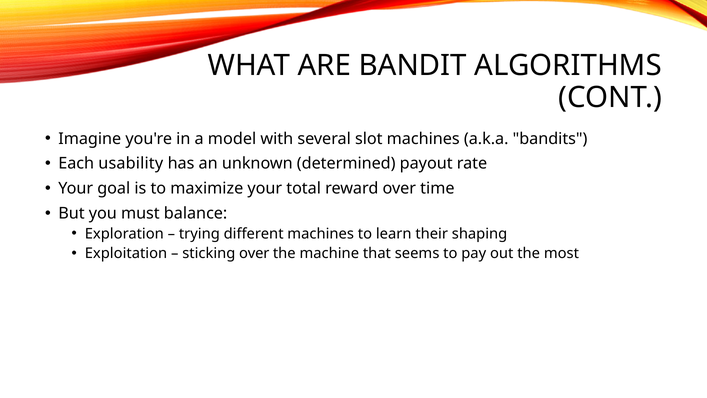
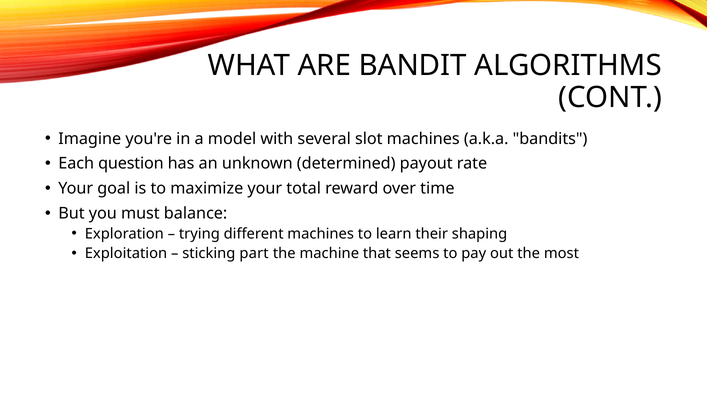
usability: usability -> question (131, 163)
sticking over: over -> part (254, 253)
